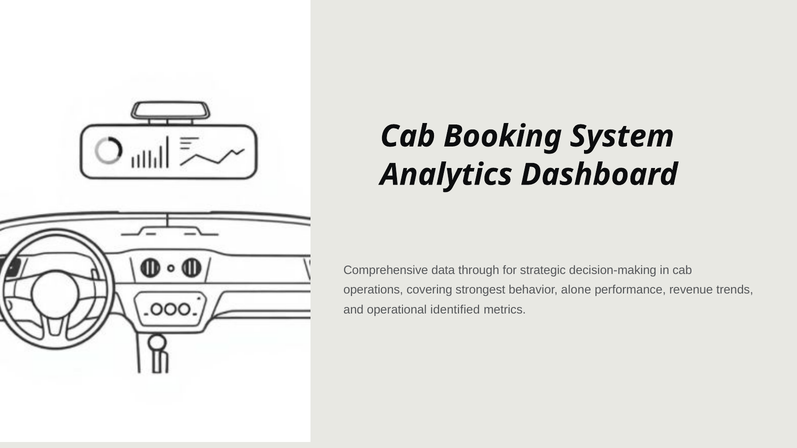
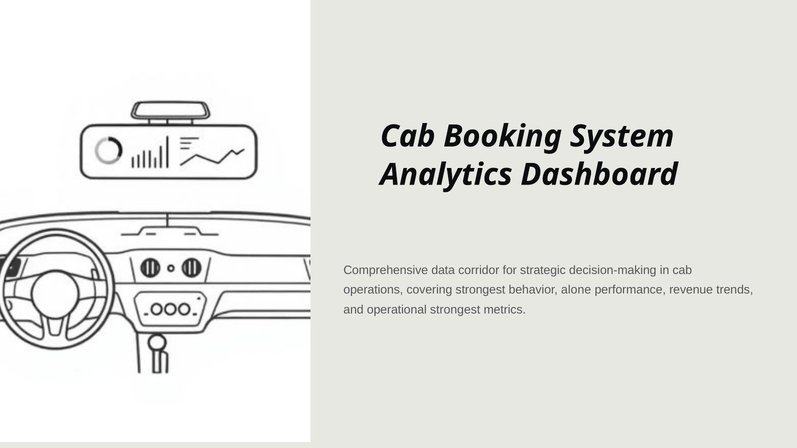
through: through -> corridor (479, 270)
operational identified: identified -> strongest (455, 310)
